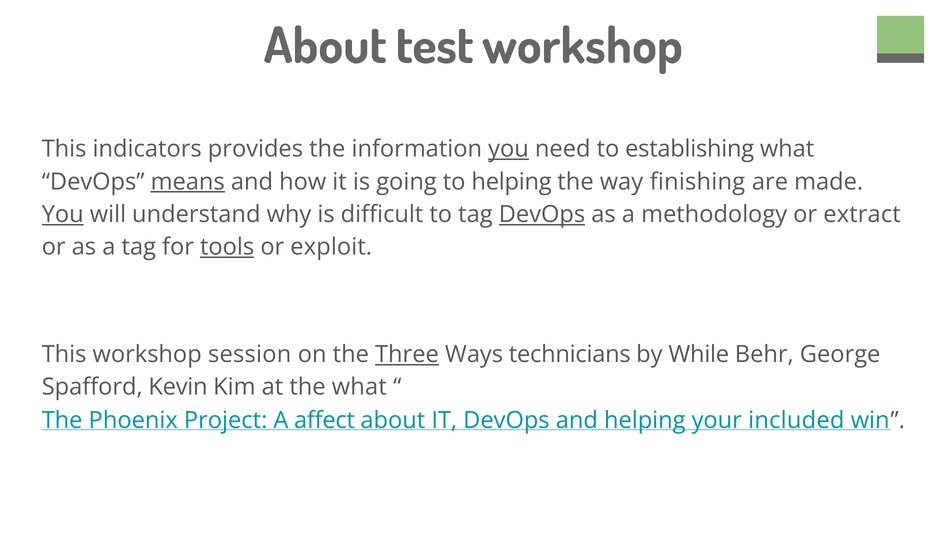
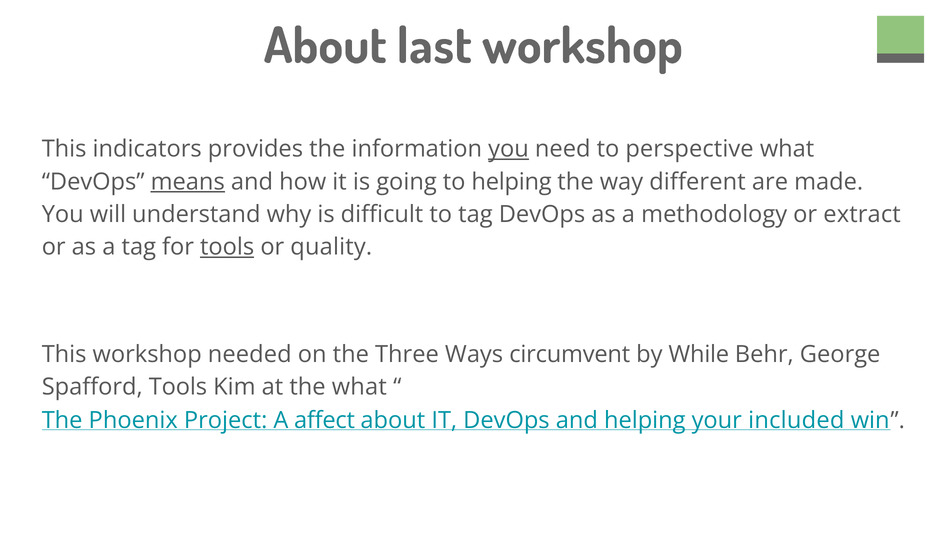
test: test -> last (434, 47)
establishing: establishing -> perspective (690, 149)
finishing: finishing -> different (698, 182)
You underline: present -> none (63, 214)
DevOps underline: present -> none (542, 214)
exploit: exploit -> quality (331, 247)
session: session -> needed (250, 354)
Three underline: present -> none (407, 354)
technicians: technicians -> circumvent (570, 354)
Spafford Kevin: Kevin -> Tools (178, 387)
